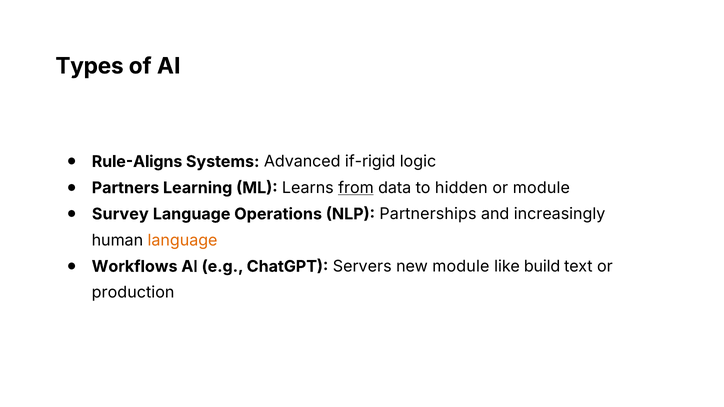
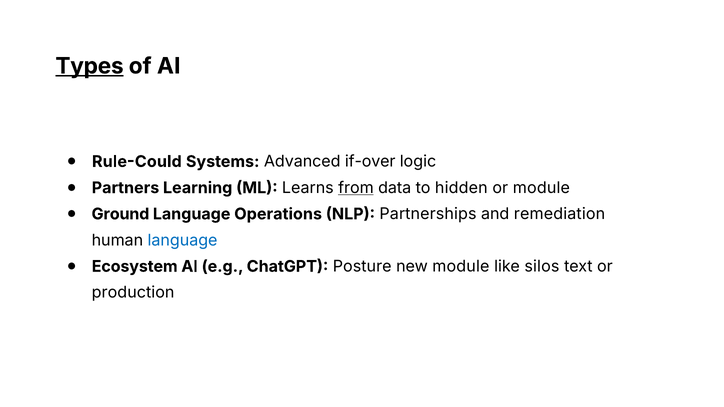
Types underline: none -> present (90, 66)
Rule-Aligns: Rule-Aligns -> Rule-Could (137, 162)
if-rigid: if-rigid -> if-over (370, 162)
Survey: Survey -> Ground (120, 214)
increasingly: increasingly -> remediation (560, 214)
language colour: orange -> blue (183, 240)
Workflows: Workflows -> Ecosystem (135, 267)
Servers: Servers -> Posture (362, 267)
build: build -> silos (542, 267)
